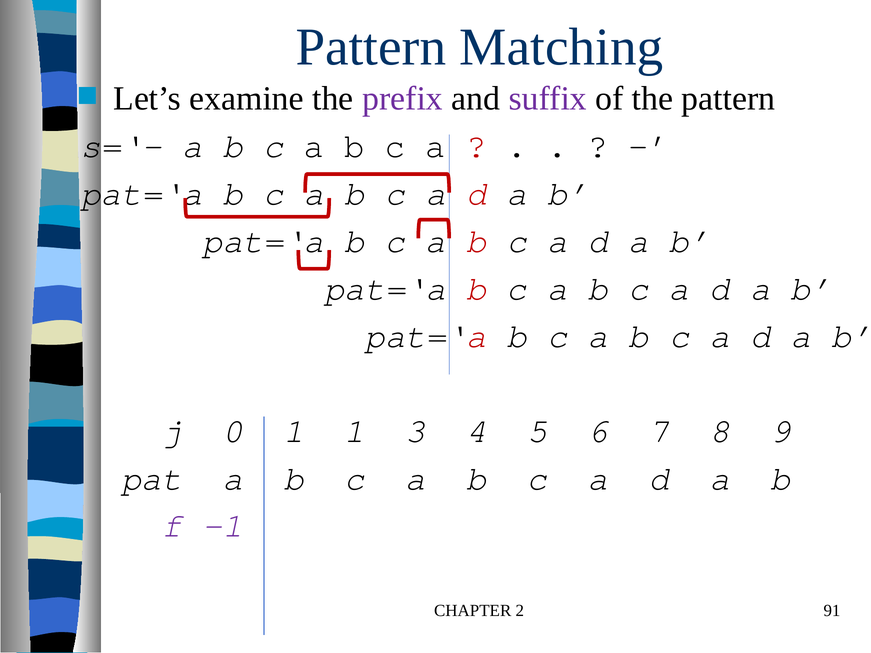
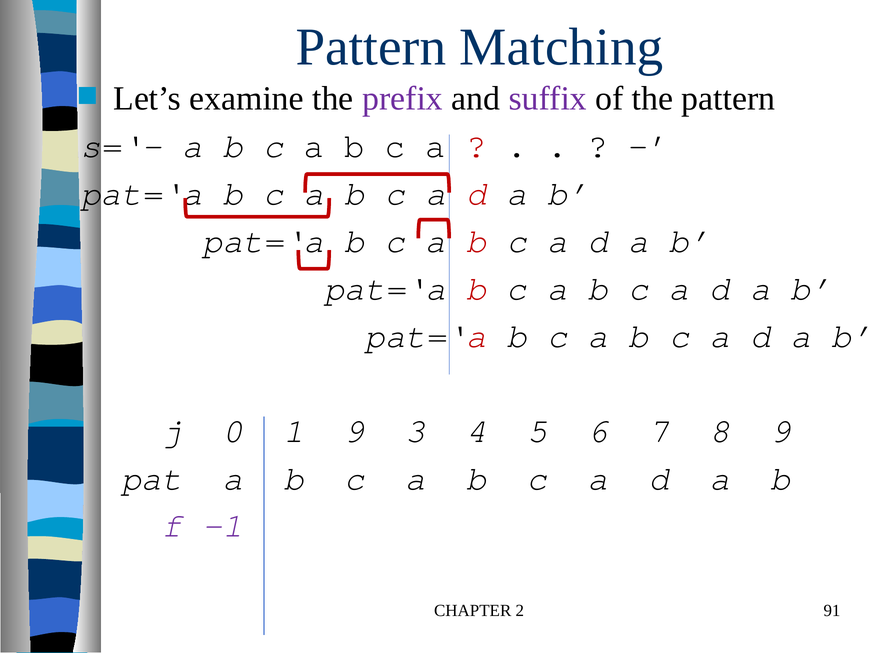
1 1: 1 -> 9 (355, 431)
